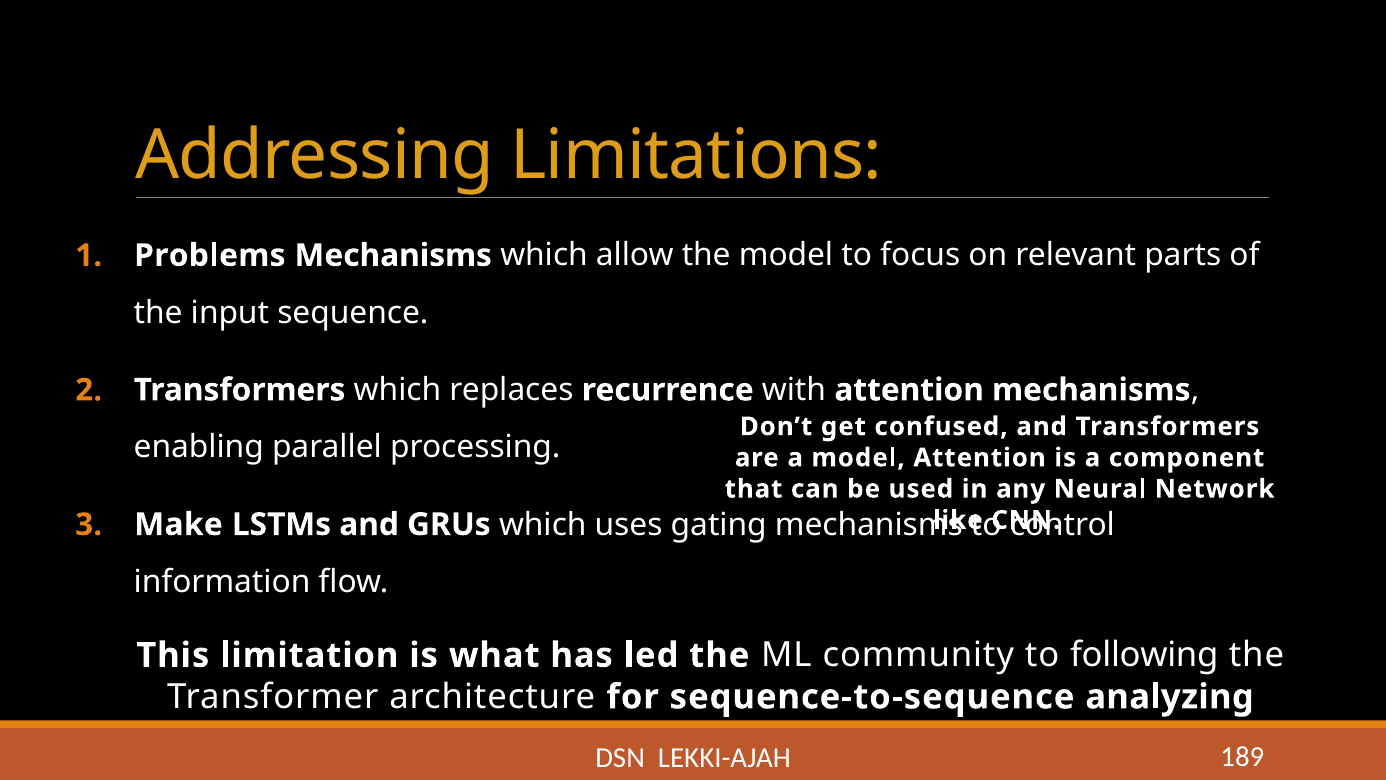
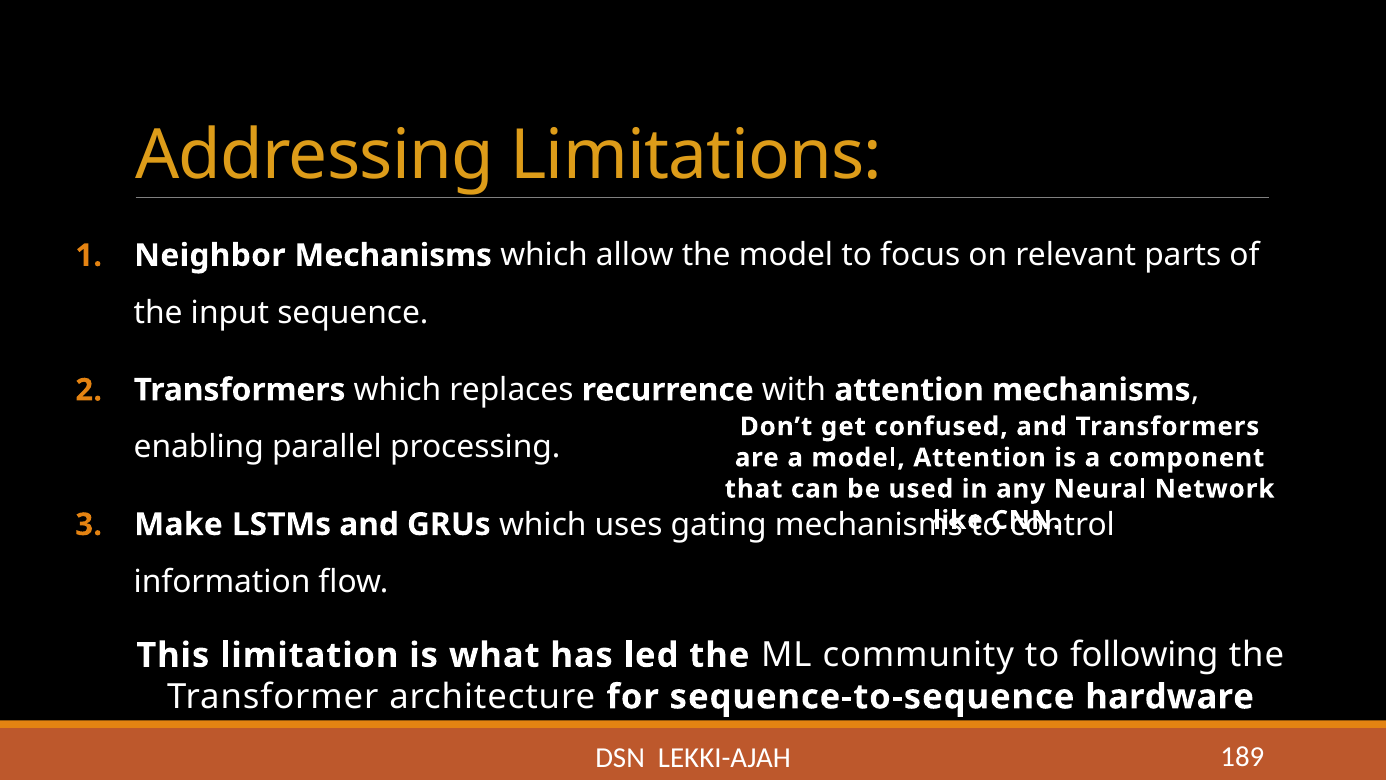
Problems: Problems -> Neighbor (210, 255)
analyzing: analyzing -> hardware (1170, 697)
